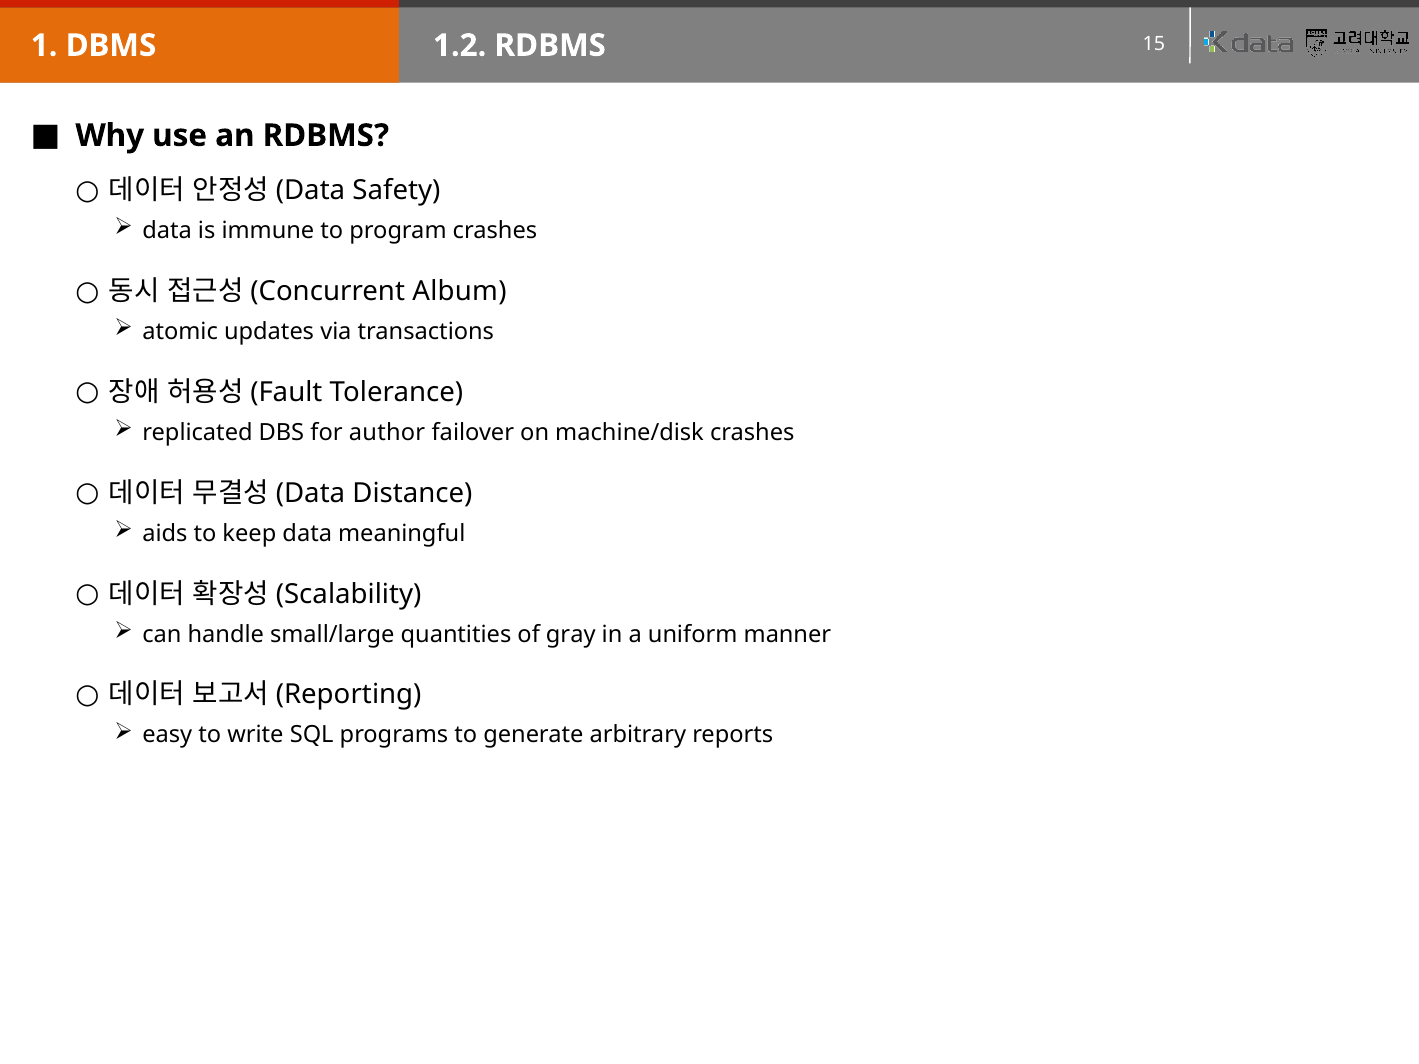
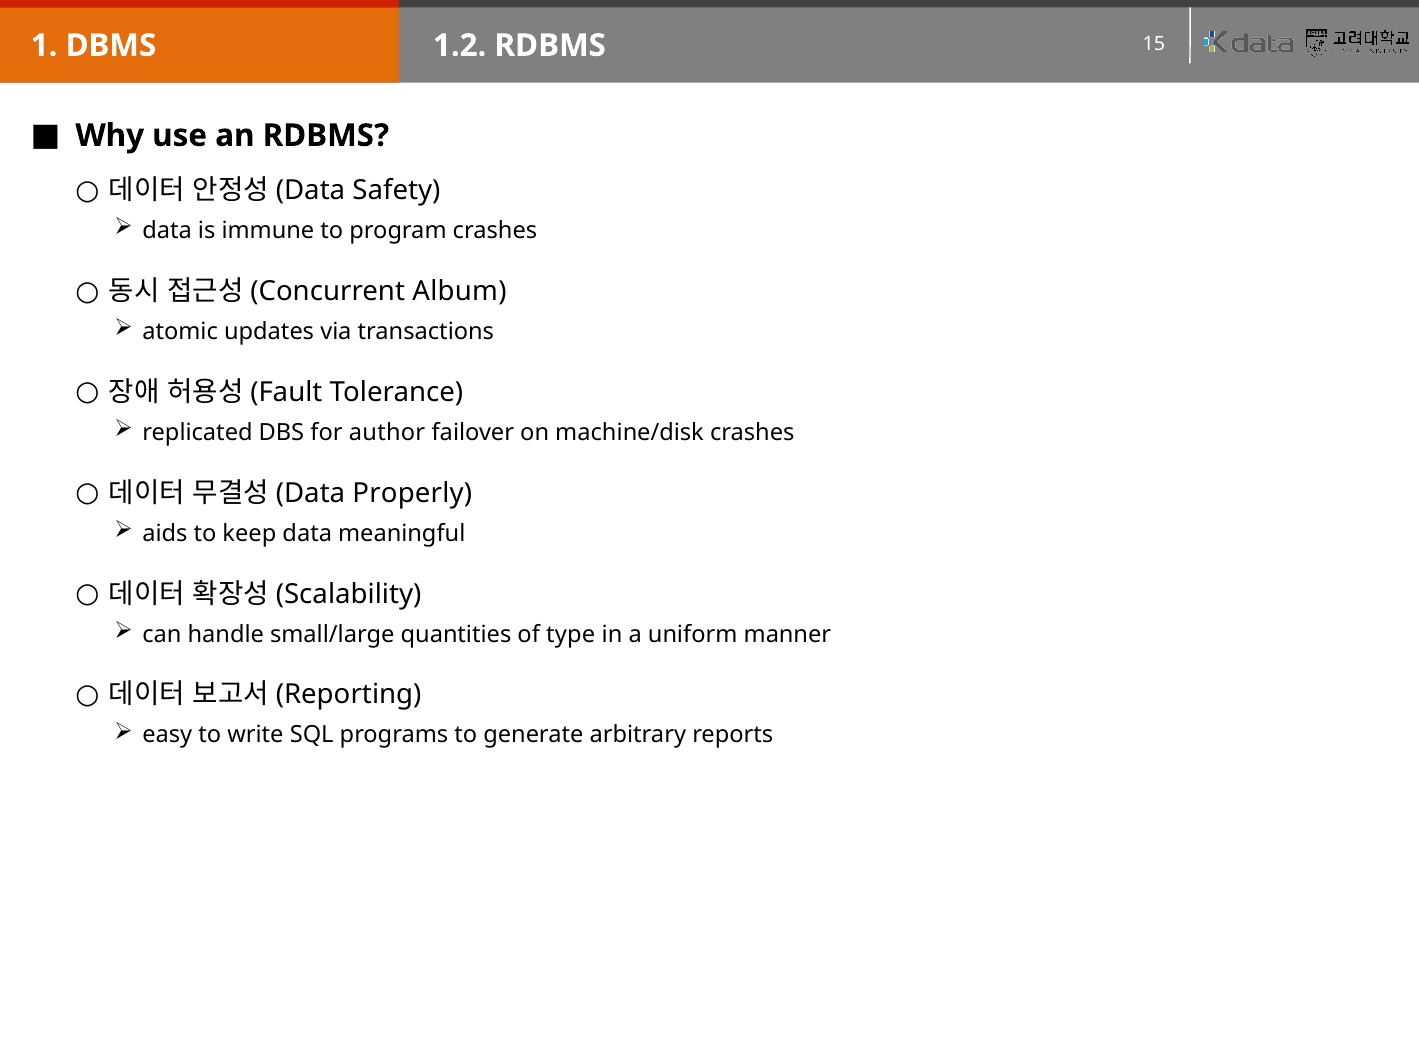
Distance: Distance -> Properly (412, 493)
gray: gray -> type (571, 634)
